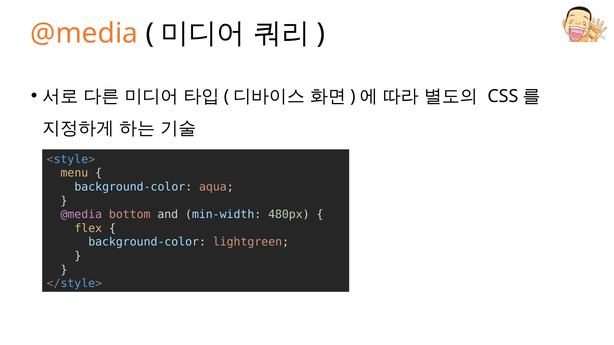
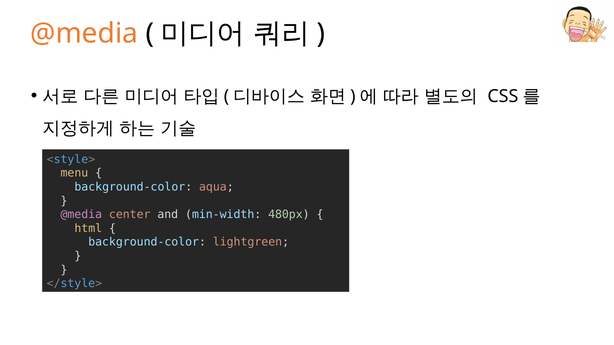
bottom: bottom -> center (130, 215)
flex: flex -> html (88, 229)
